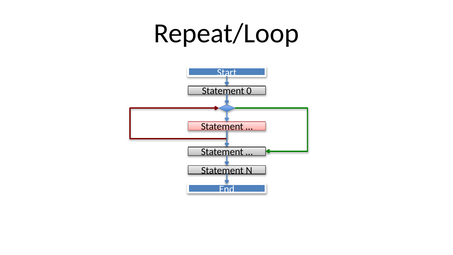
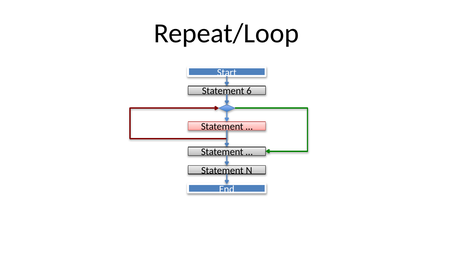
0: 0 -> 6 (249, 91)
